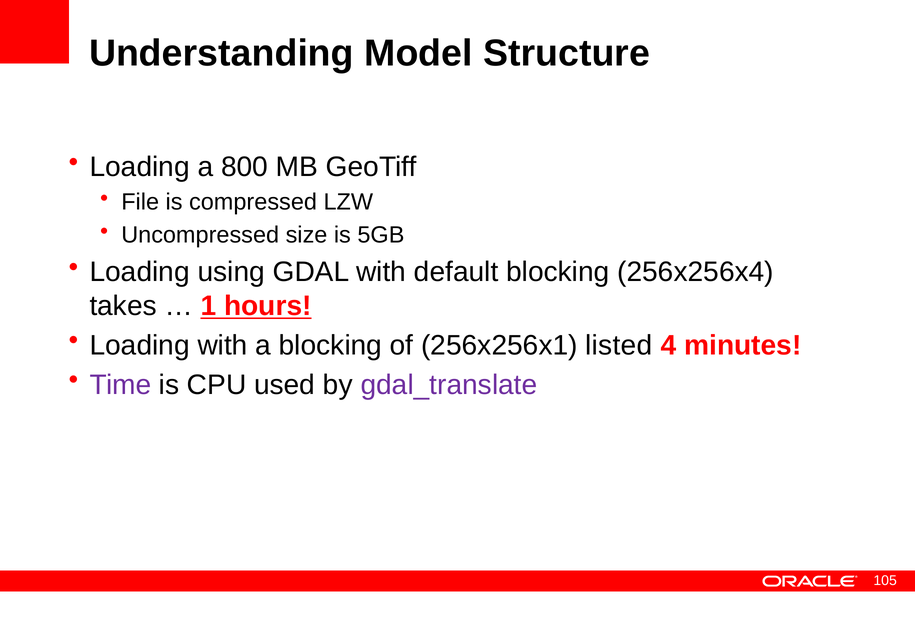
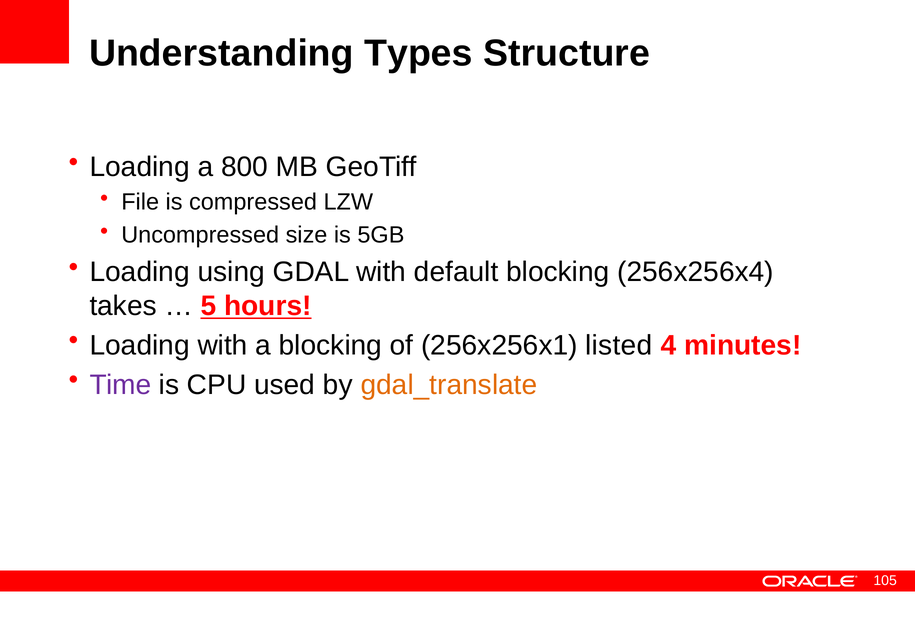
Model: Model -> Types (418, 53)
1: 1 -> 5 (209, 306)
gdal_translate colour: purple -> orange (449, 384)
